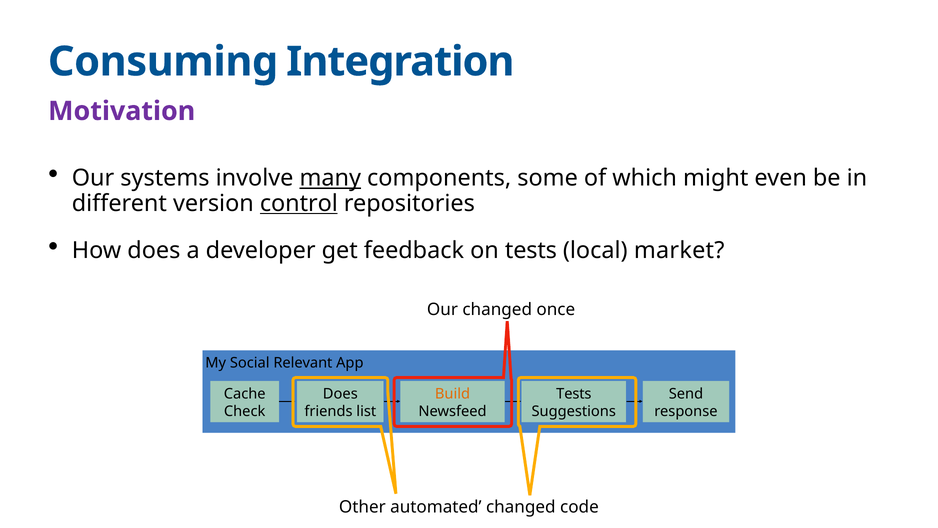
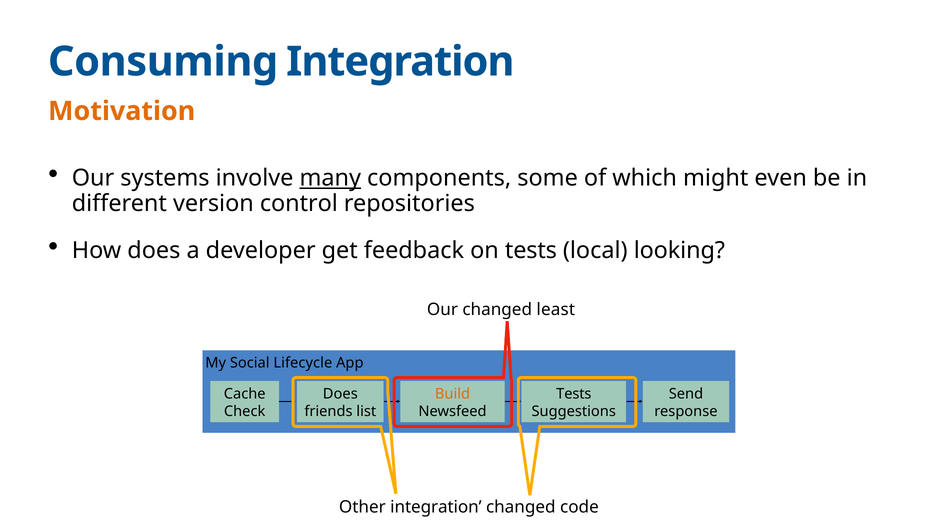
Motivation colour: purple -> orange (122, 111)
control underline: present -> none (299, 203)
market: market -> looking (679, 251)
once: once -> least (556, 309)
Relevant: Relevant -> Lifecycle (303, 363)
Other automated: automated -> integration (436, 507)
